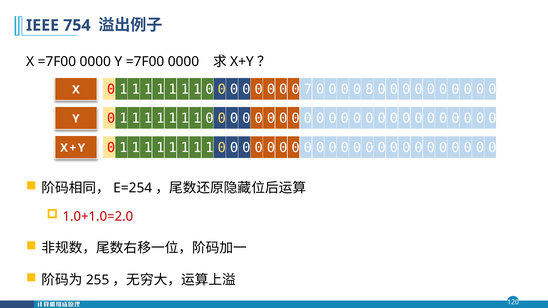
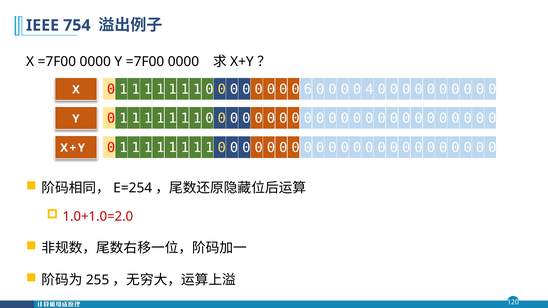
7: 7 -> 6 (308, 89)
8: 8 -> 4 (369, 89)
